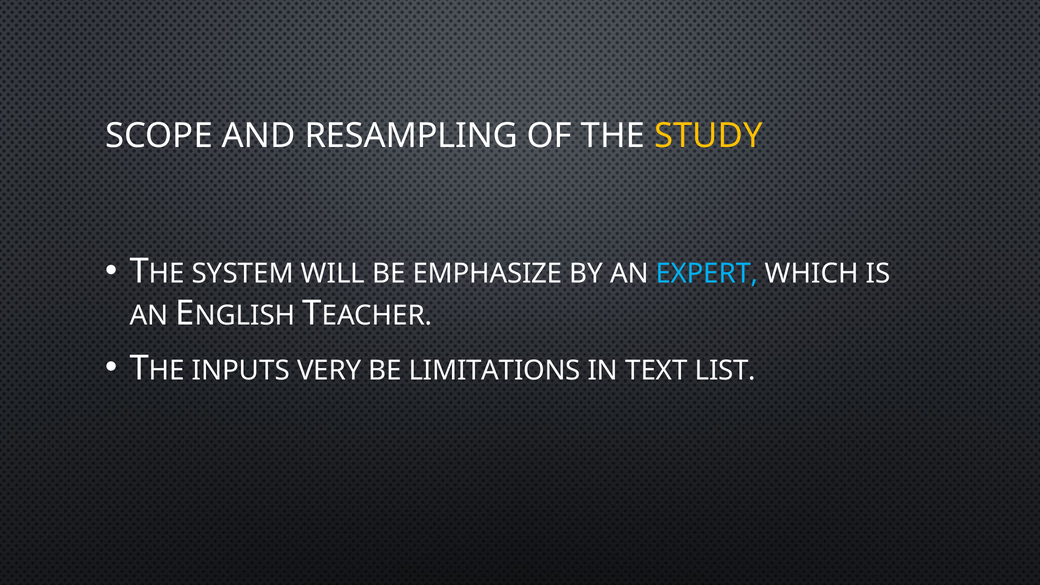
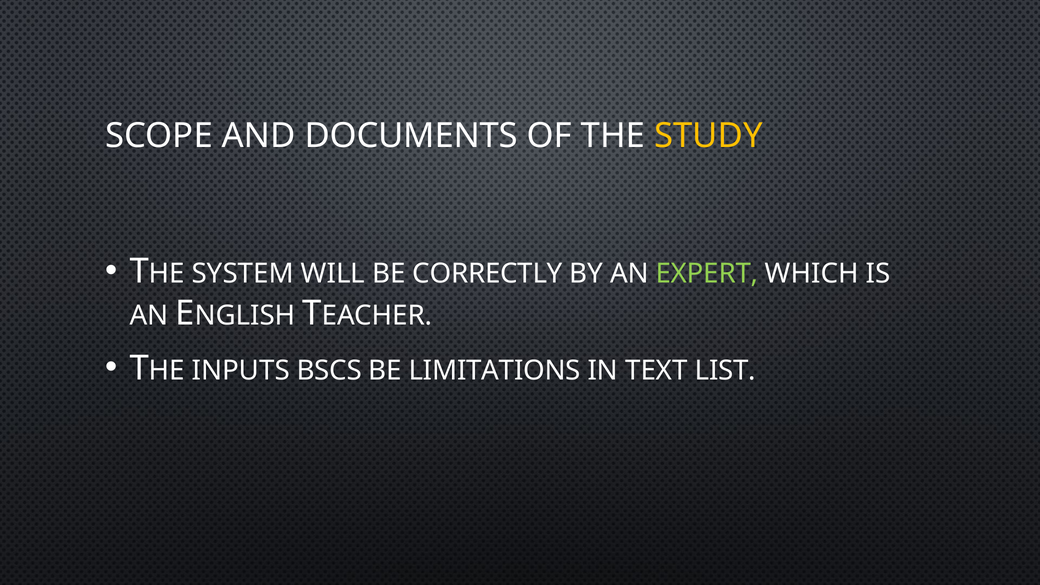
RESAMPLING: RESAMPLING -> DOCUMENTS (411, 136)
EMPHASIZE: EMPHASIZE -> CORRECTLY (488, 274)
EXPERT colour: light blue -> light green (707, 274)
VERY: VERY -> BSCS (329, 370)
